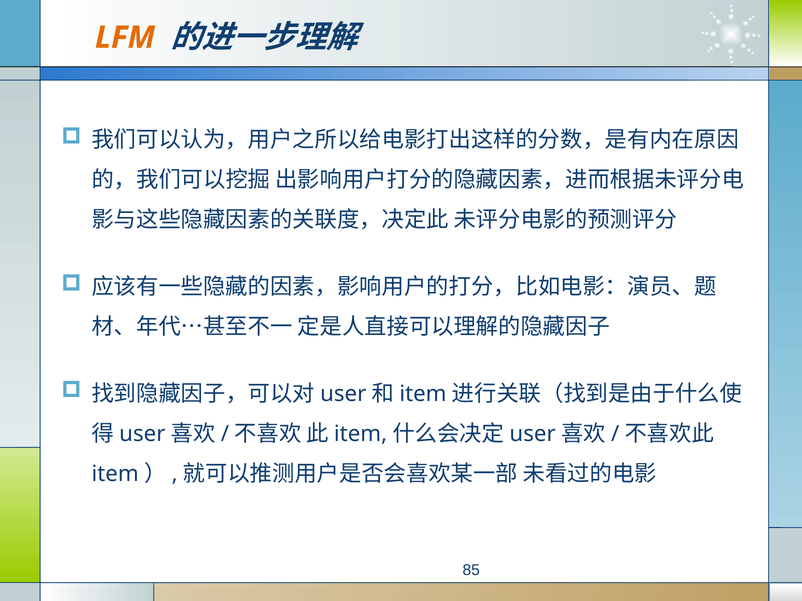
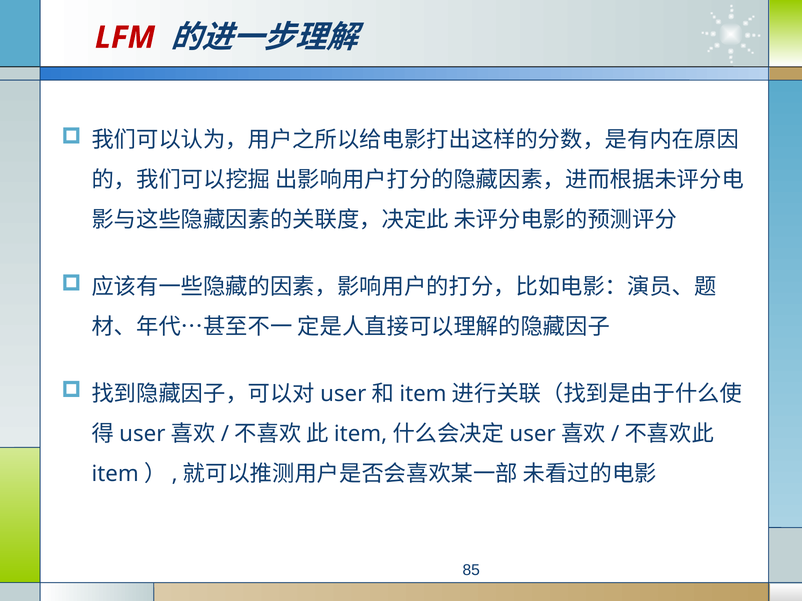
LFM colour: orange -> red (125, 38)
